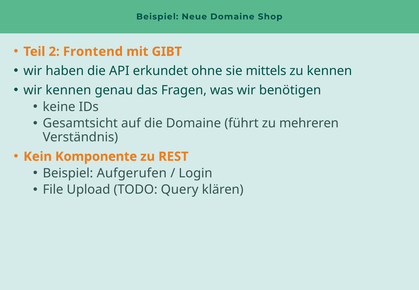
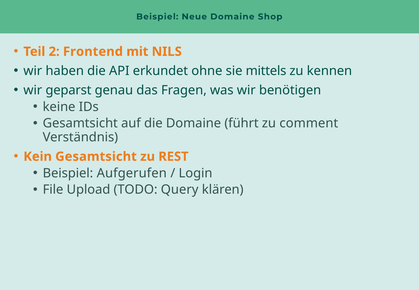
GIBT: GIBT -> NILS (167, 52)
wir kennen: kennen -> geparst (68, 90)
mehreren: mehreren -> comment (309, 123)
Kein Komponente: Komponente -> Gesamtsicht (96, 157)
